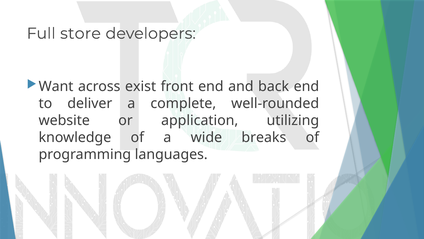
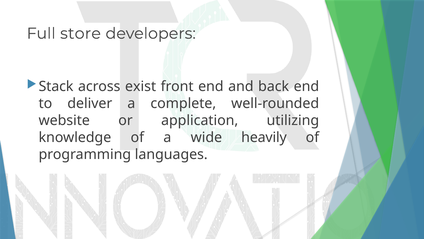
Want: Want -> Stack (56, 86)
breaks: breaks -> heavily (264, 137)
